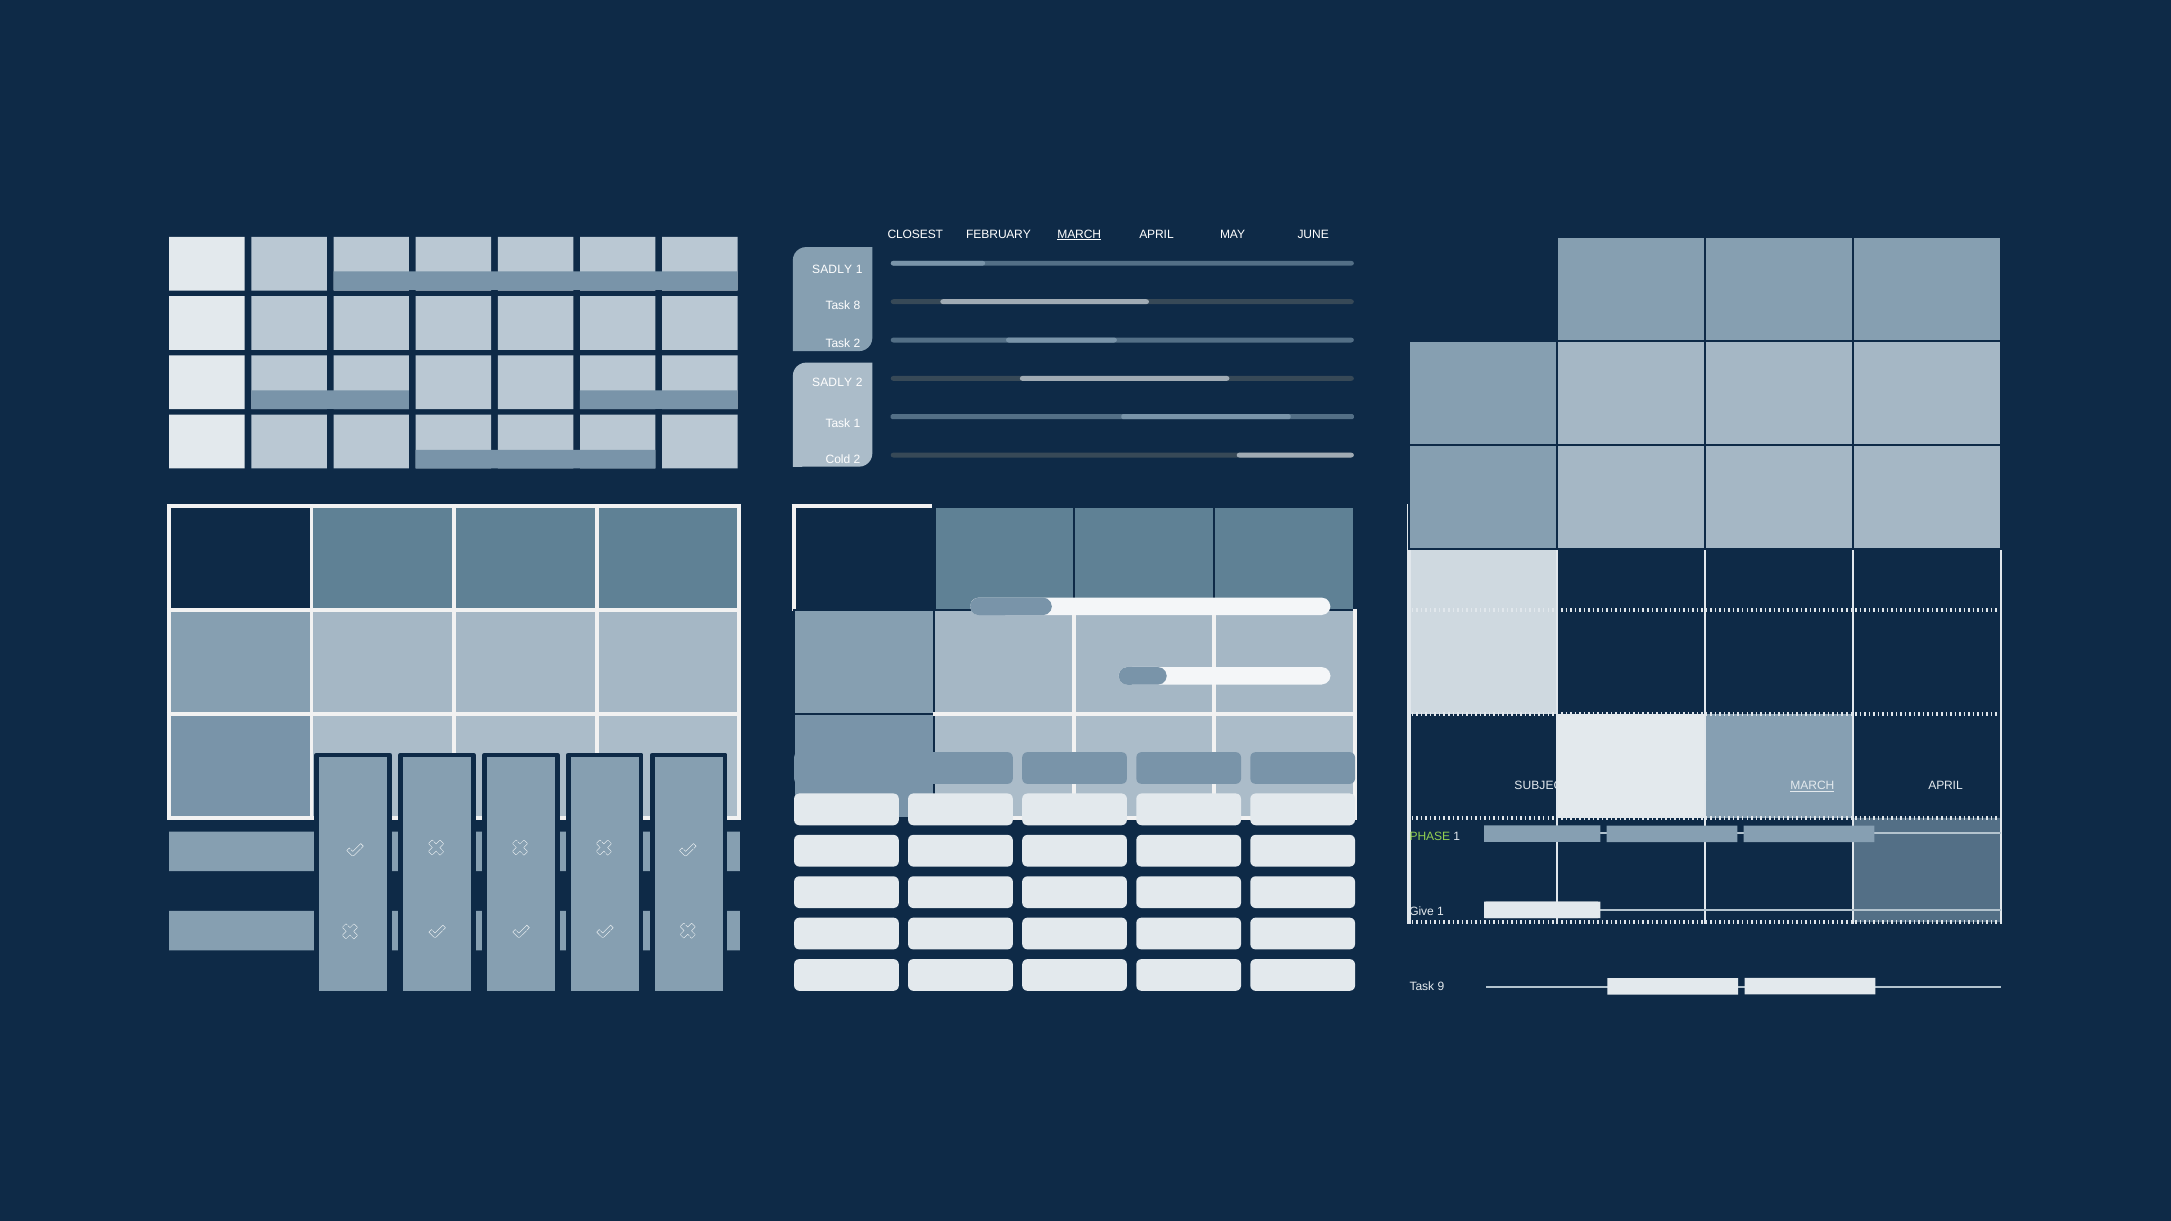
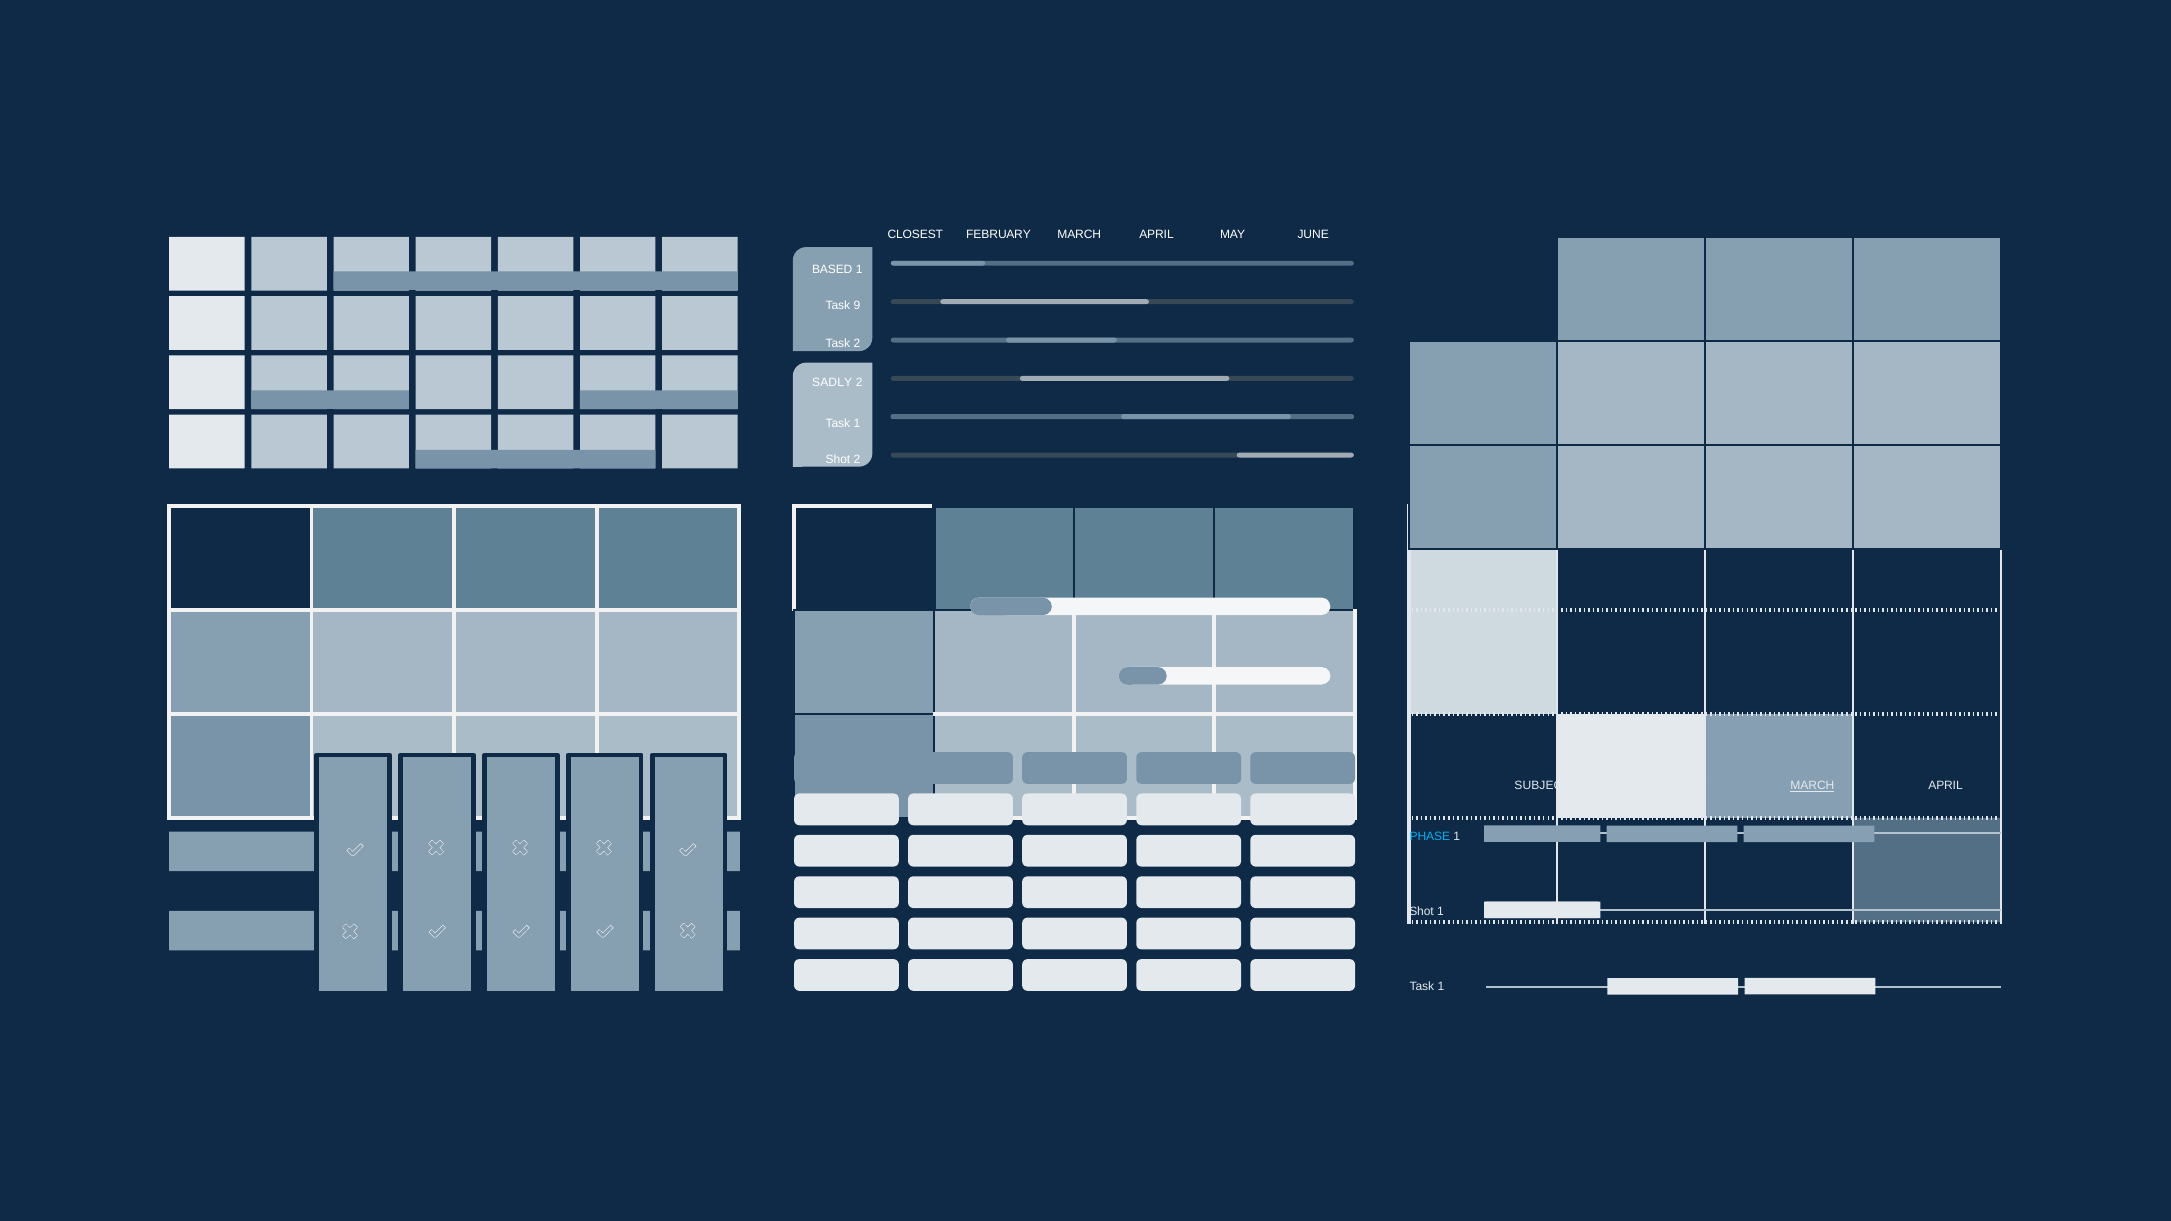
MARCH underline: present -> none (1079, 234)
SADLY: SADLY -> BASED (832, 269)
8: 8 -> 9 (857, 306)
Cold: Cold -> Shot (838, 460)
PHASE colour: light green -> light blue (1430, 836)
Give: Give -> Shot (1422, 912)
9: 9 -> 1 (1441, 987)
